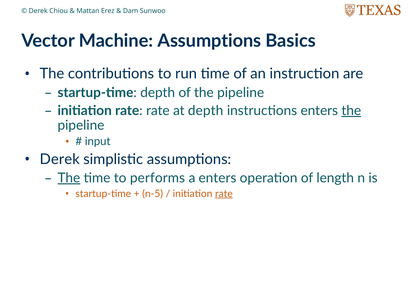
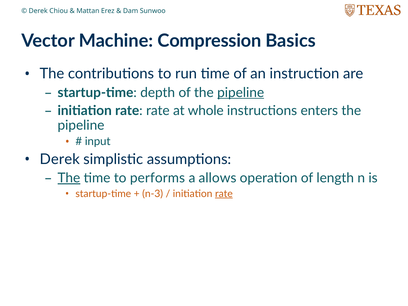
Machine Assumptions: Assumptions -> Compression (209, 41)
pipeline underline: none -> present (241, 93)
at depth: depth -> whole (206, 111)
the underline: present -> none (351, 111)
a enters: enters -> allows (217, 178)
n-5: n-5 -> n-3 (153, 194)
